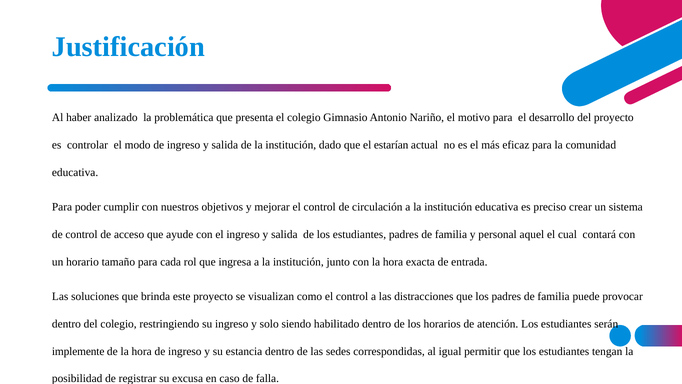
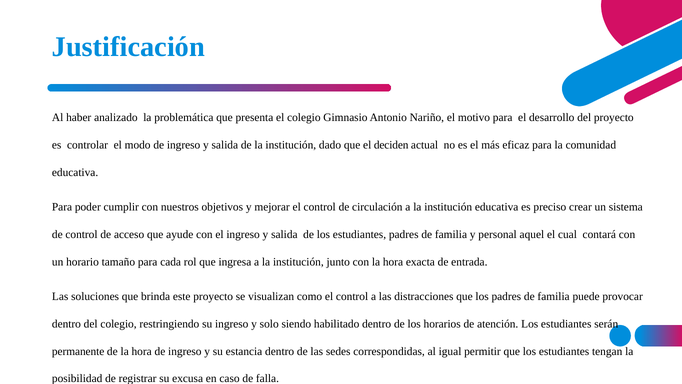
estarían: estarían -> deciden (391, 145)
implemente: implemente -> permanente (78, 351)
